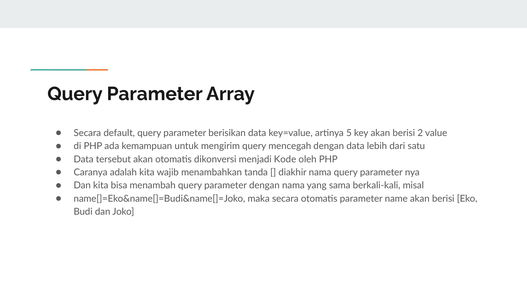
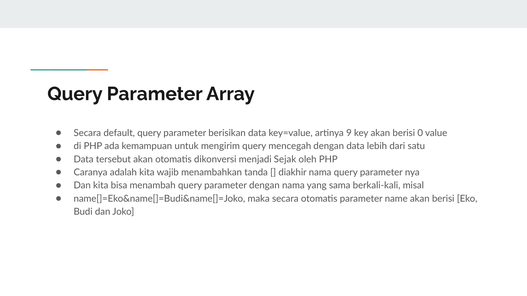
5: 5 -> 9 (349, 133)
2: 2 -> 0 (420, 133)
Kode: Kode -> Sejak (285, 159)
